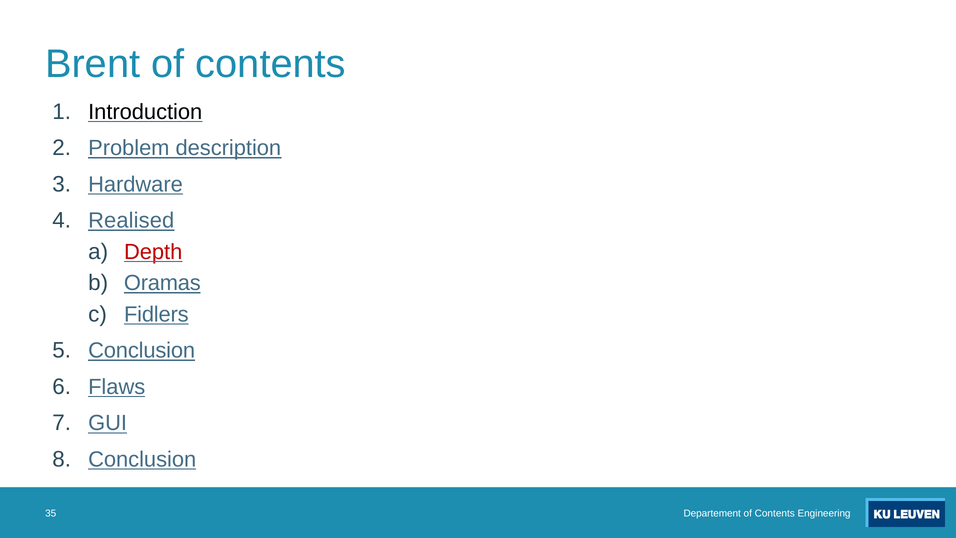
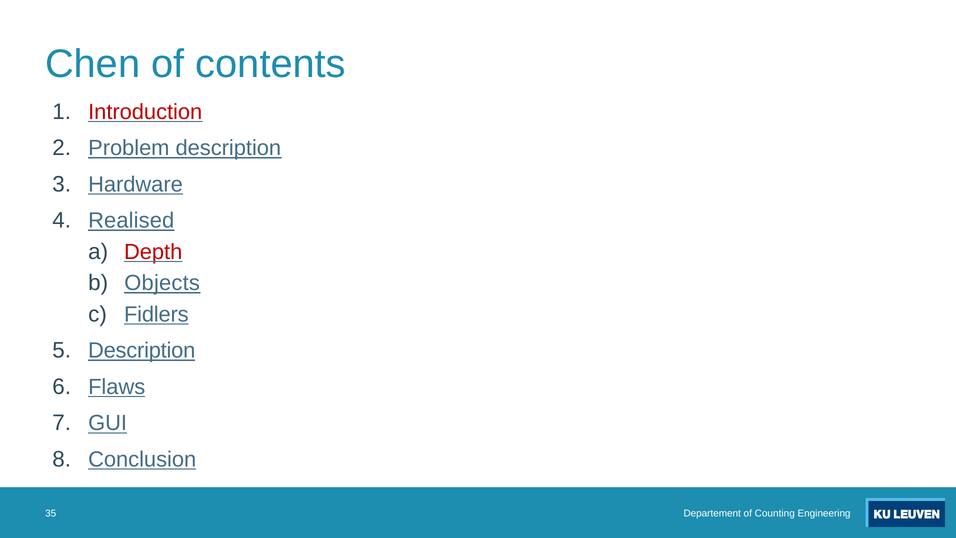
Brent: Brent -> Chen (93, 64)
Introduction colour: black -> red (145, 112)
Oramas: Oramas -> Objects (162, 283)
Conclusion: Conclusion -> Description (142, 351)
Departement of Contents: Contents -> Counting (775, 513)
